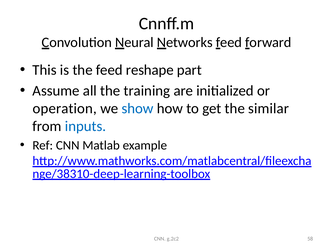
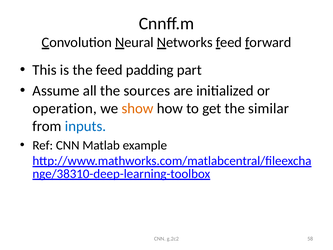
reshape: reshape -> padding (150, 70)
training: training -> sources (147, 91)
show colour: blue -> orange (138, 108)
